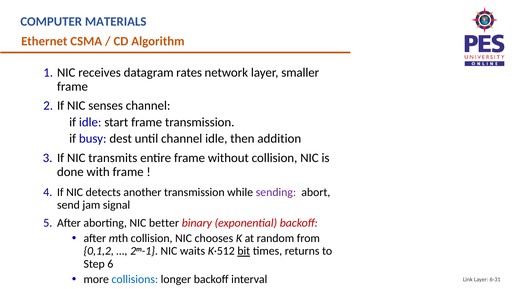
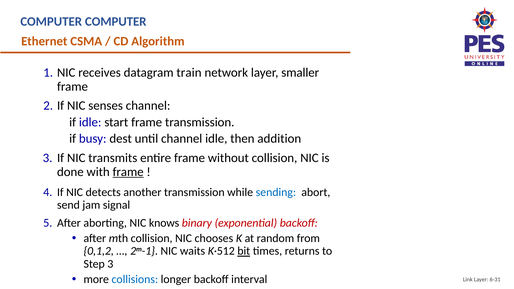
COMPUTER MATERIALS: MATERIALS -> COMPUTER (116, 22)
rates: rates -> train (189, 73)
frame underline: none -> present (128, 172)
sending colour: purple -> blue (276, 192)
better: better -> knows (164, 223)
Step 6: 6 -> 3 (110, 264)
